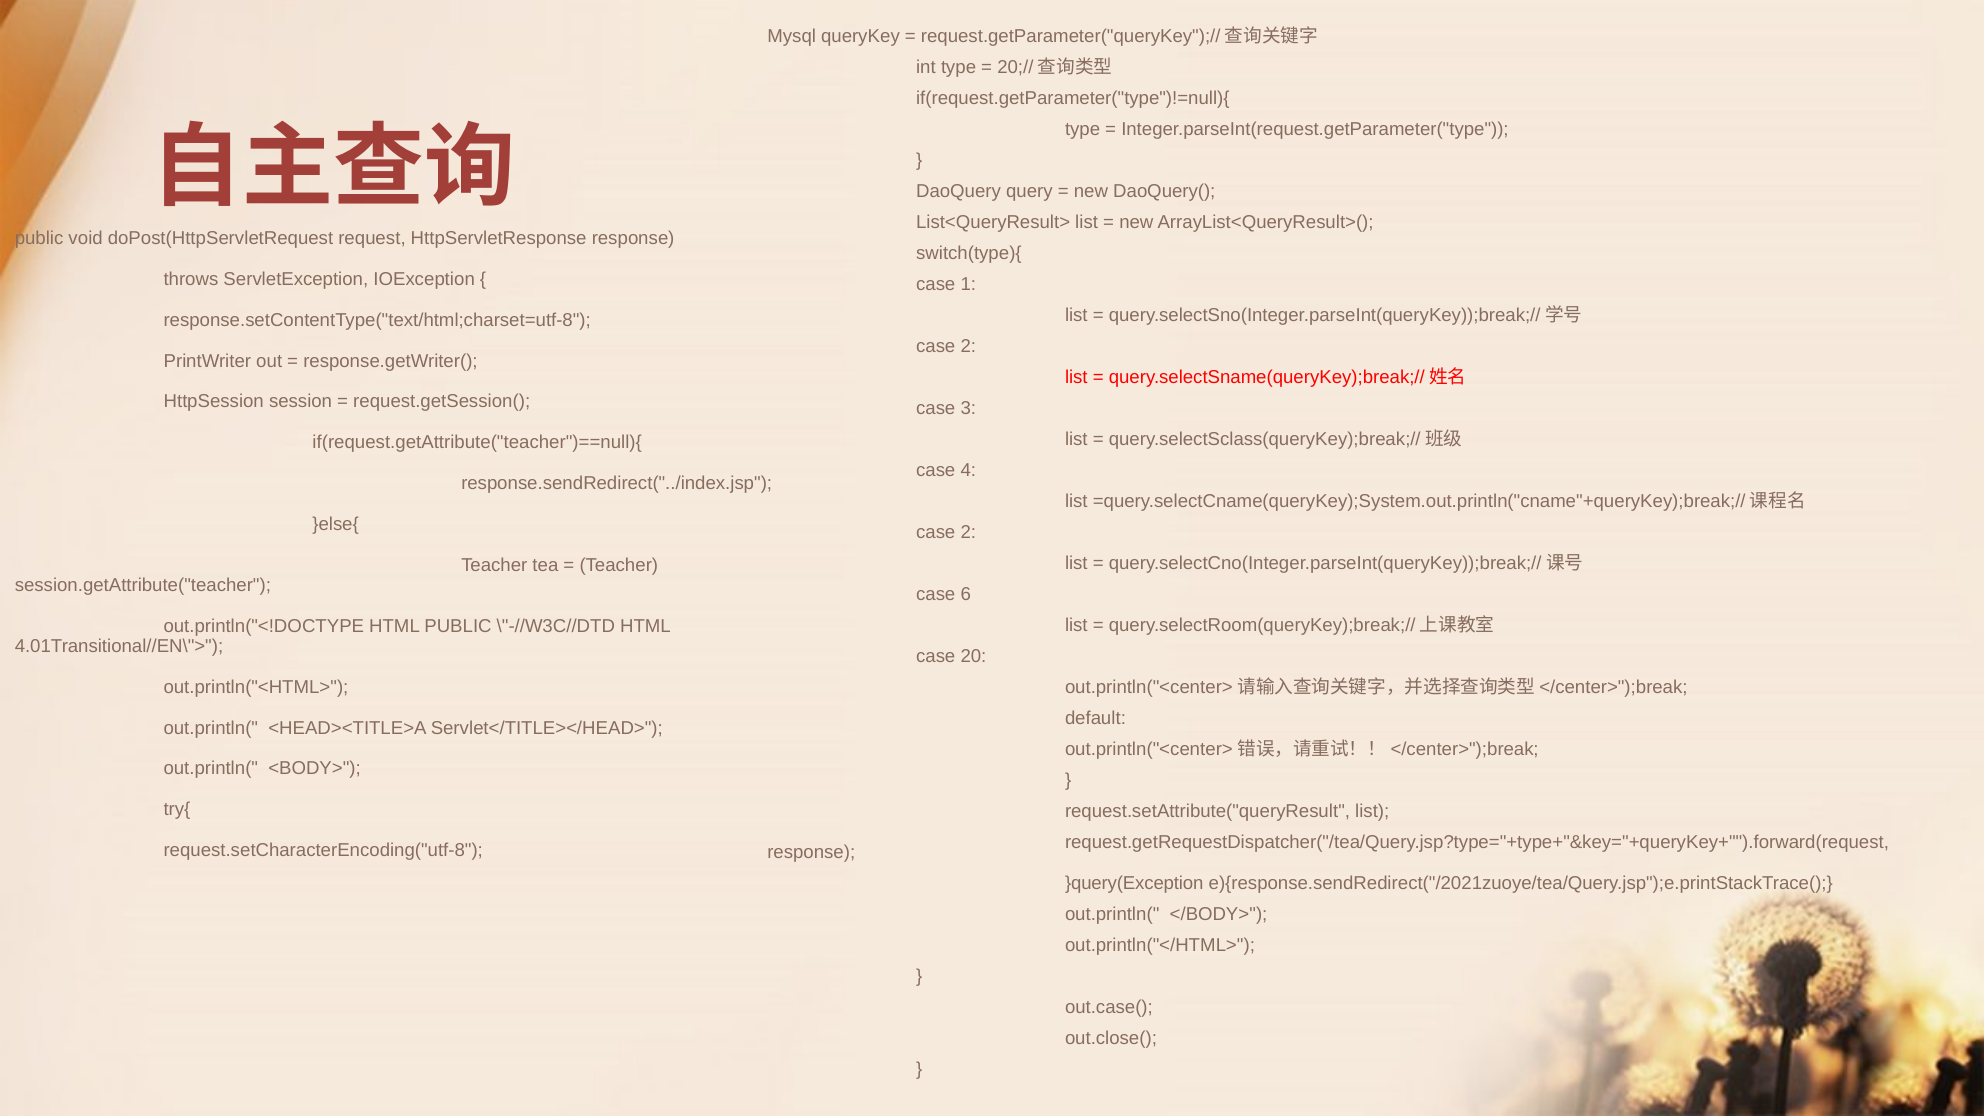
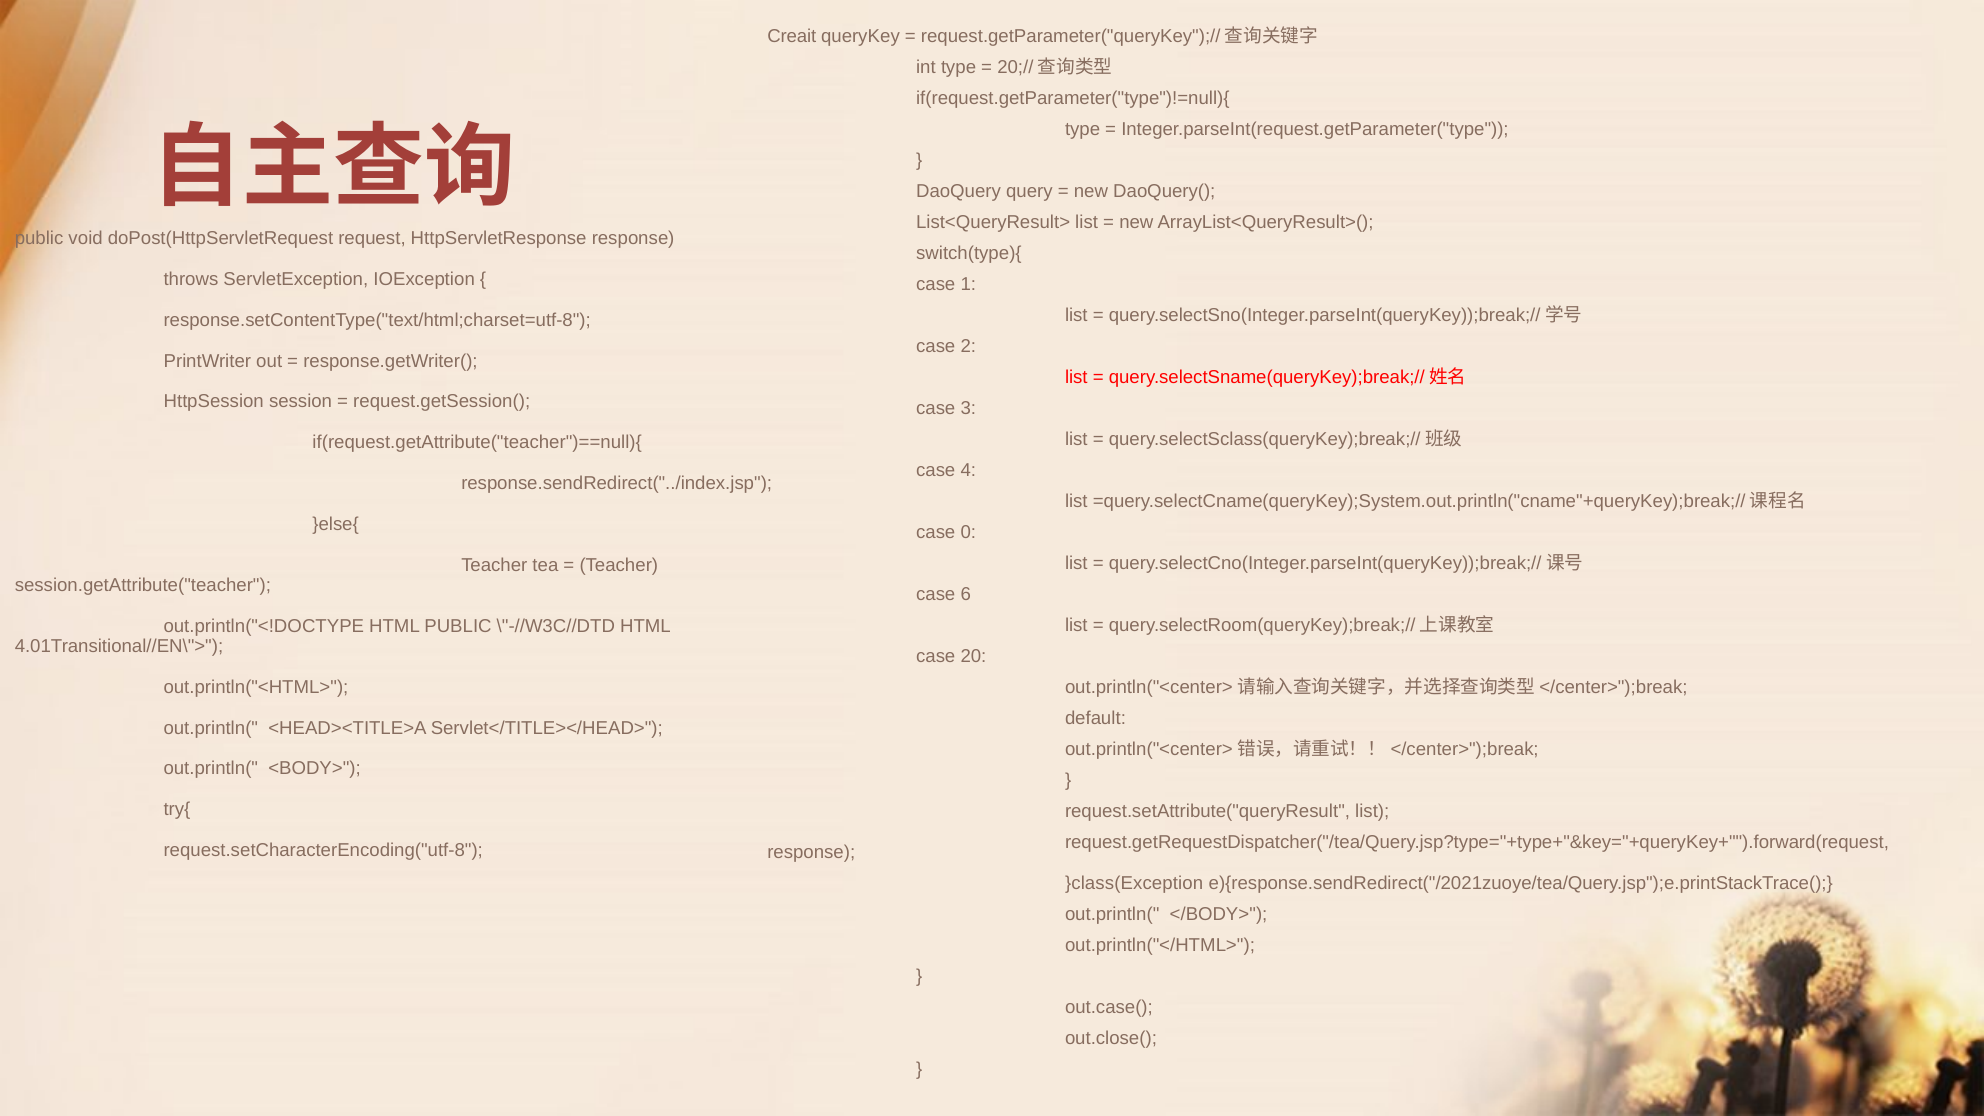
Mysql: Mysql -> Creait (792, 37)
2: 2 -> 0 (968, 532)
}query(Exception: }query(Exception -> }class(Exception (1134, 884)
